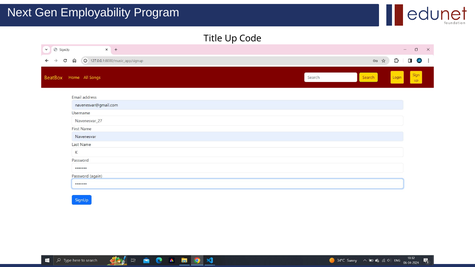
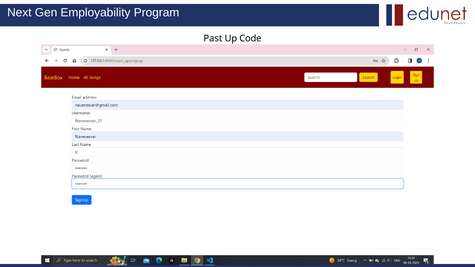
Title: Title -> Past (213, 38)
